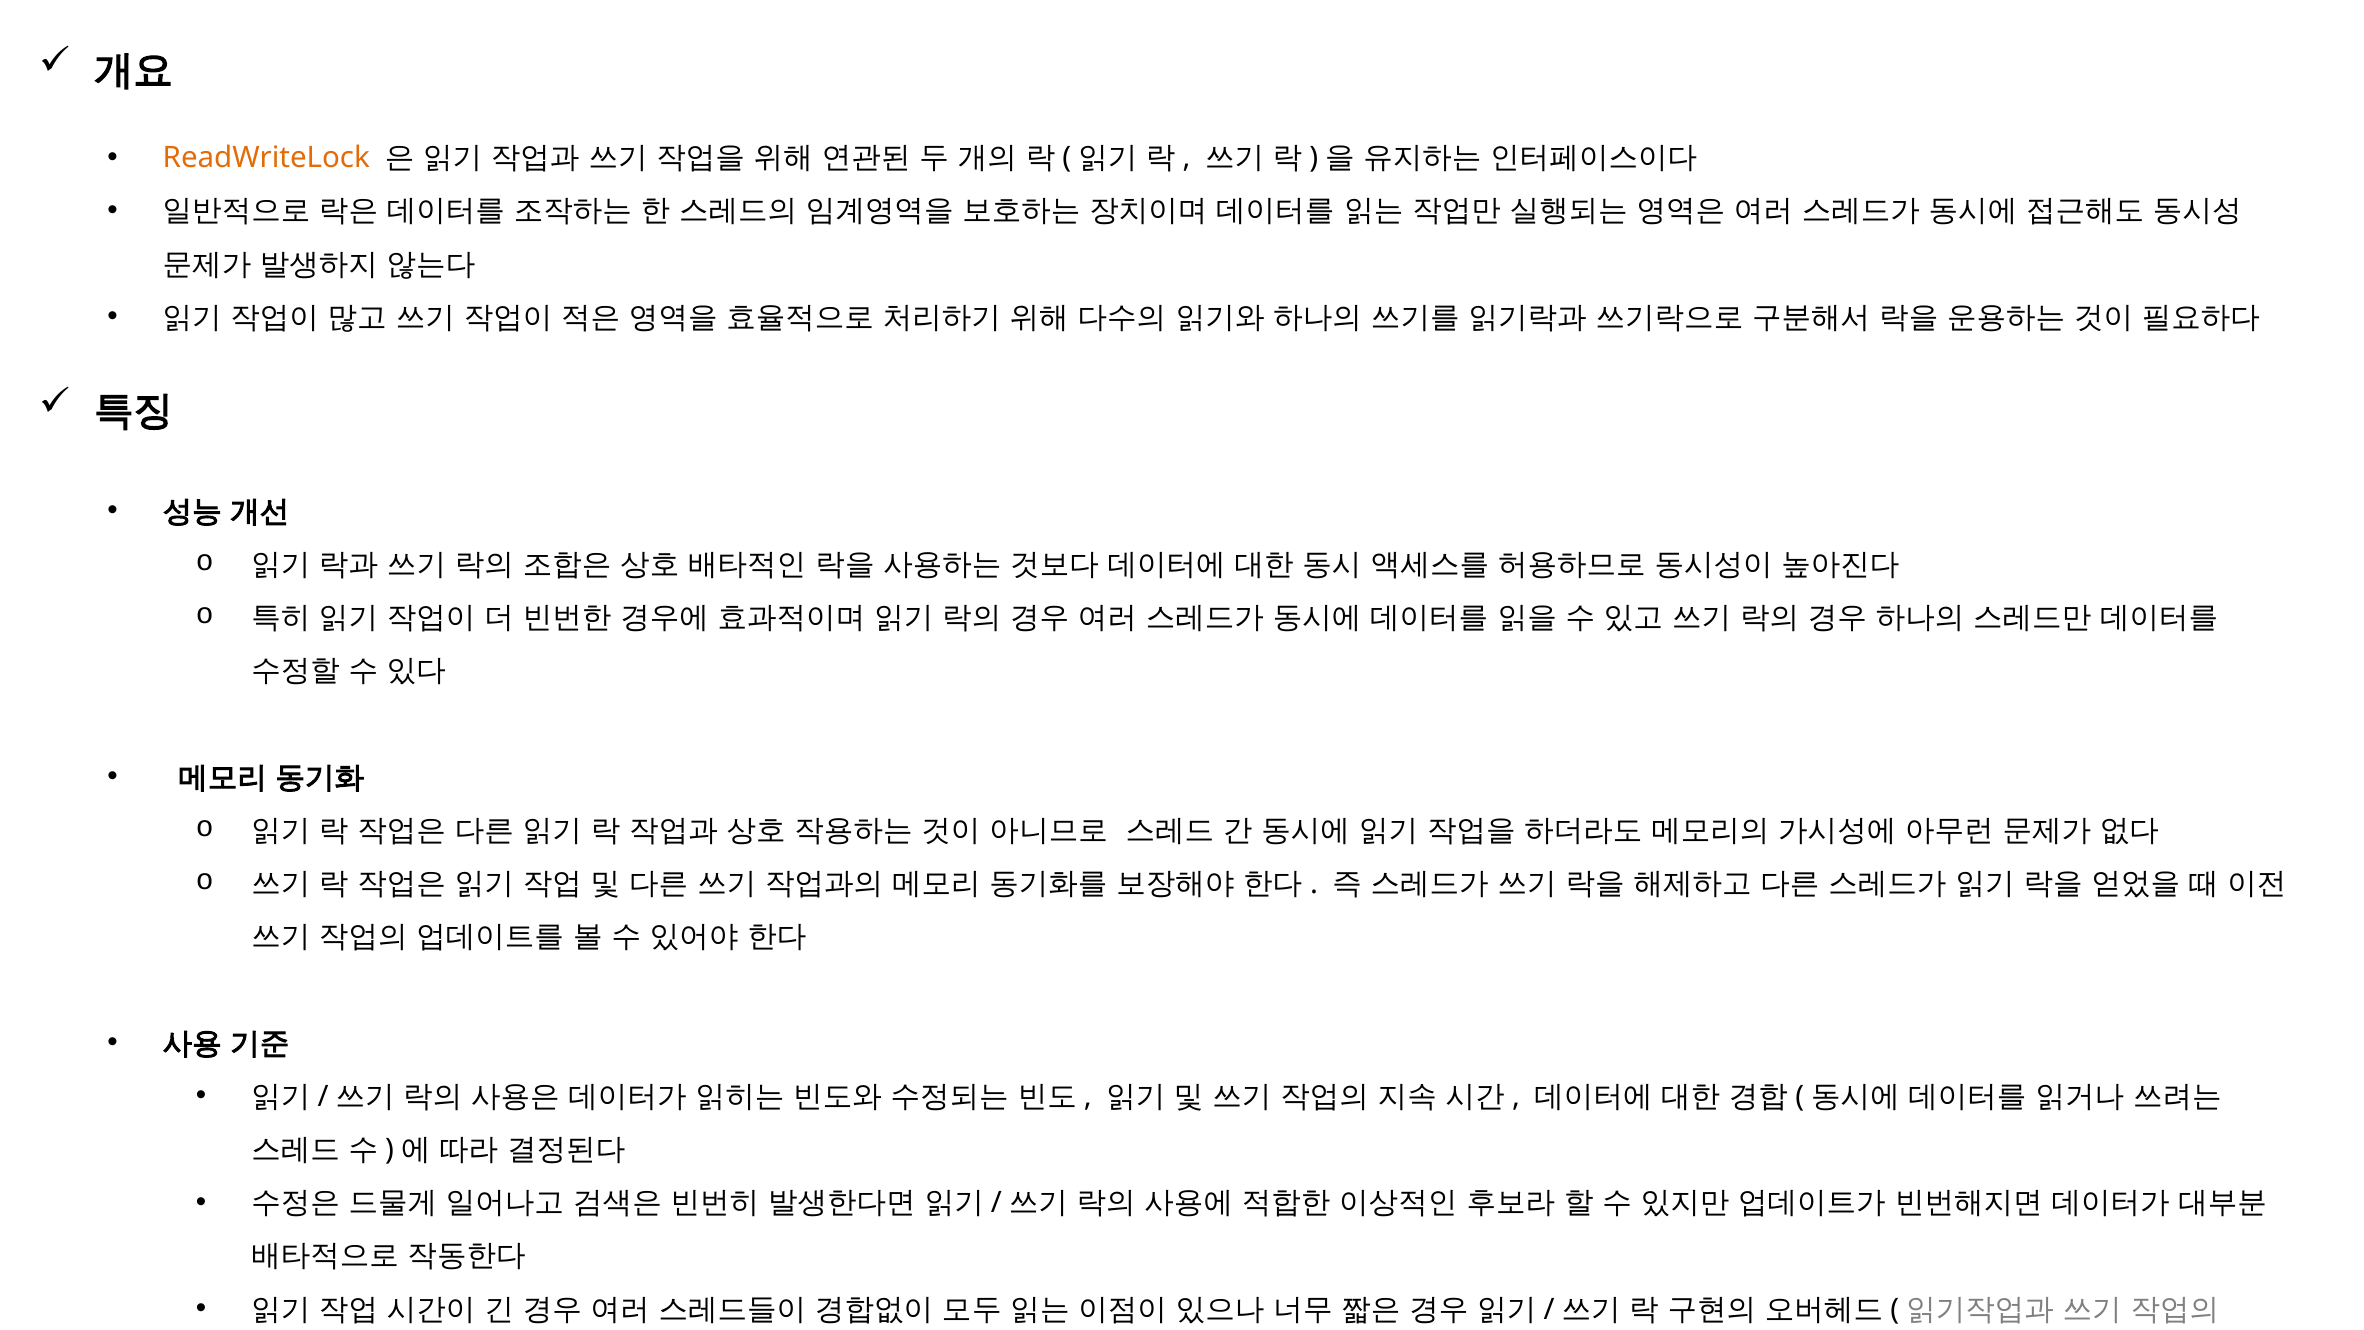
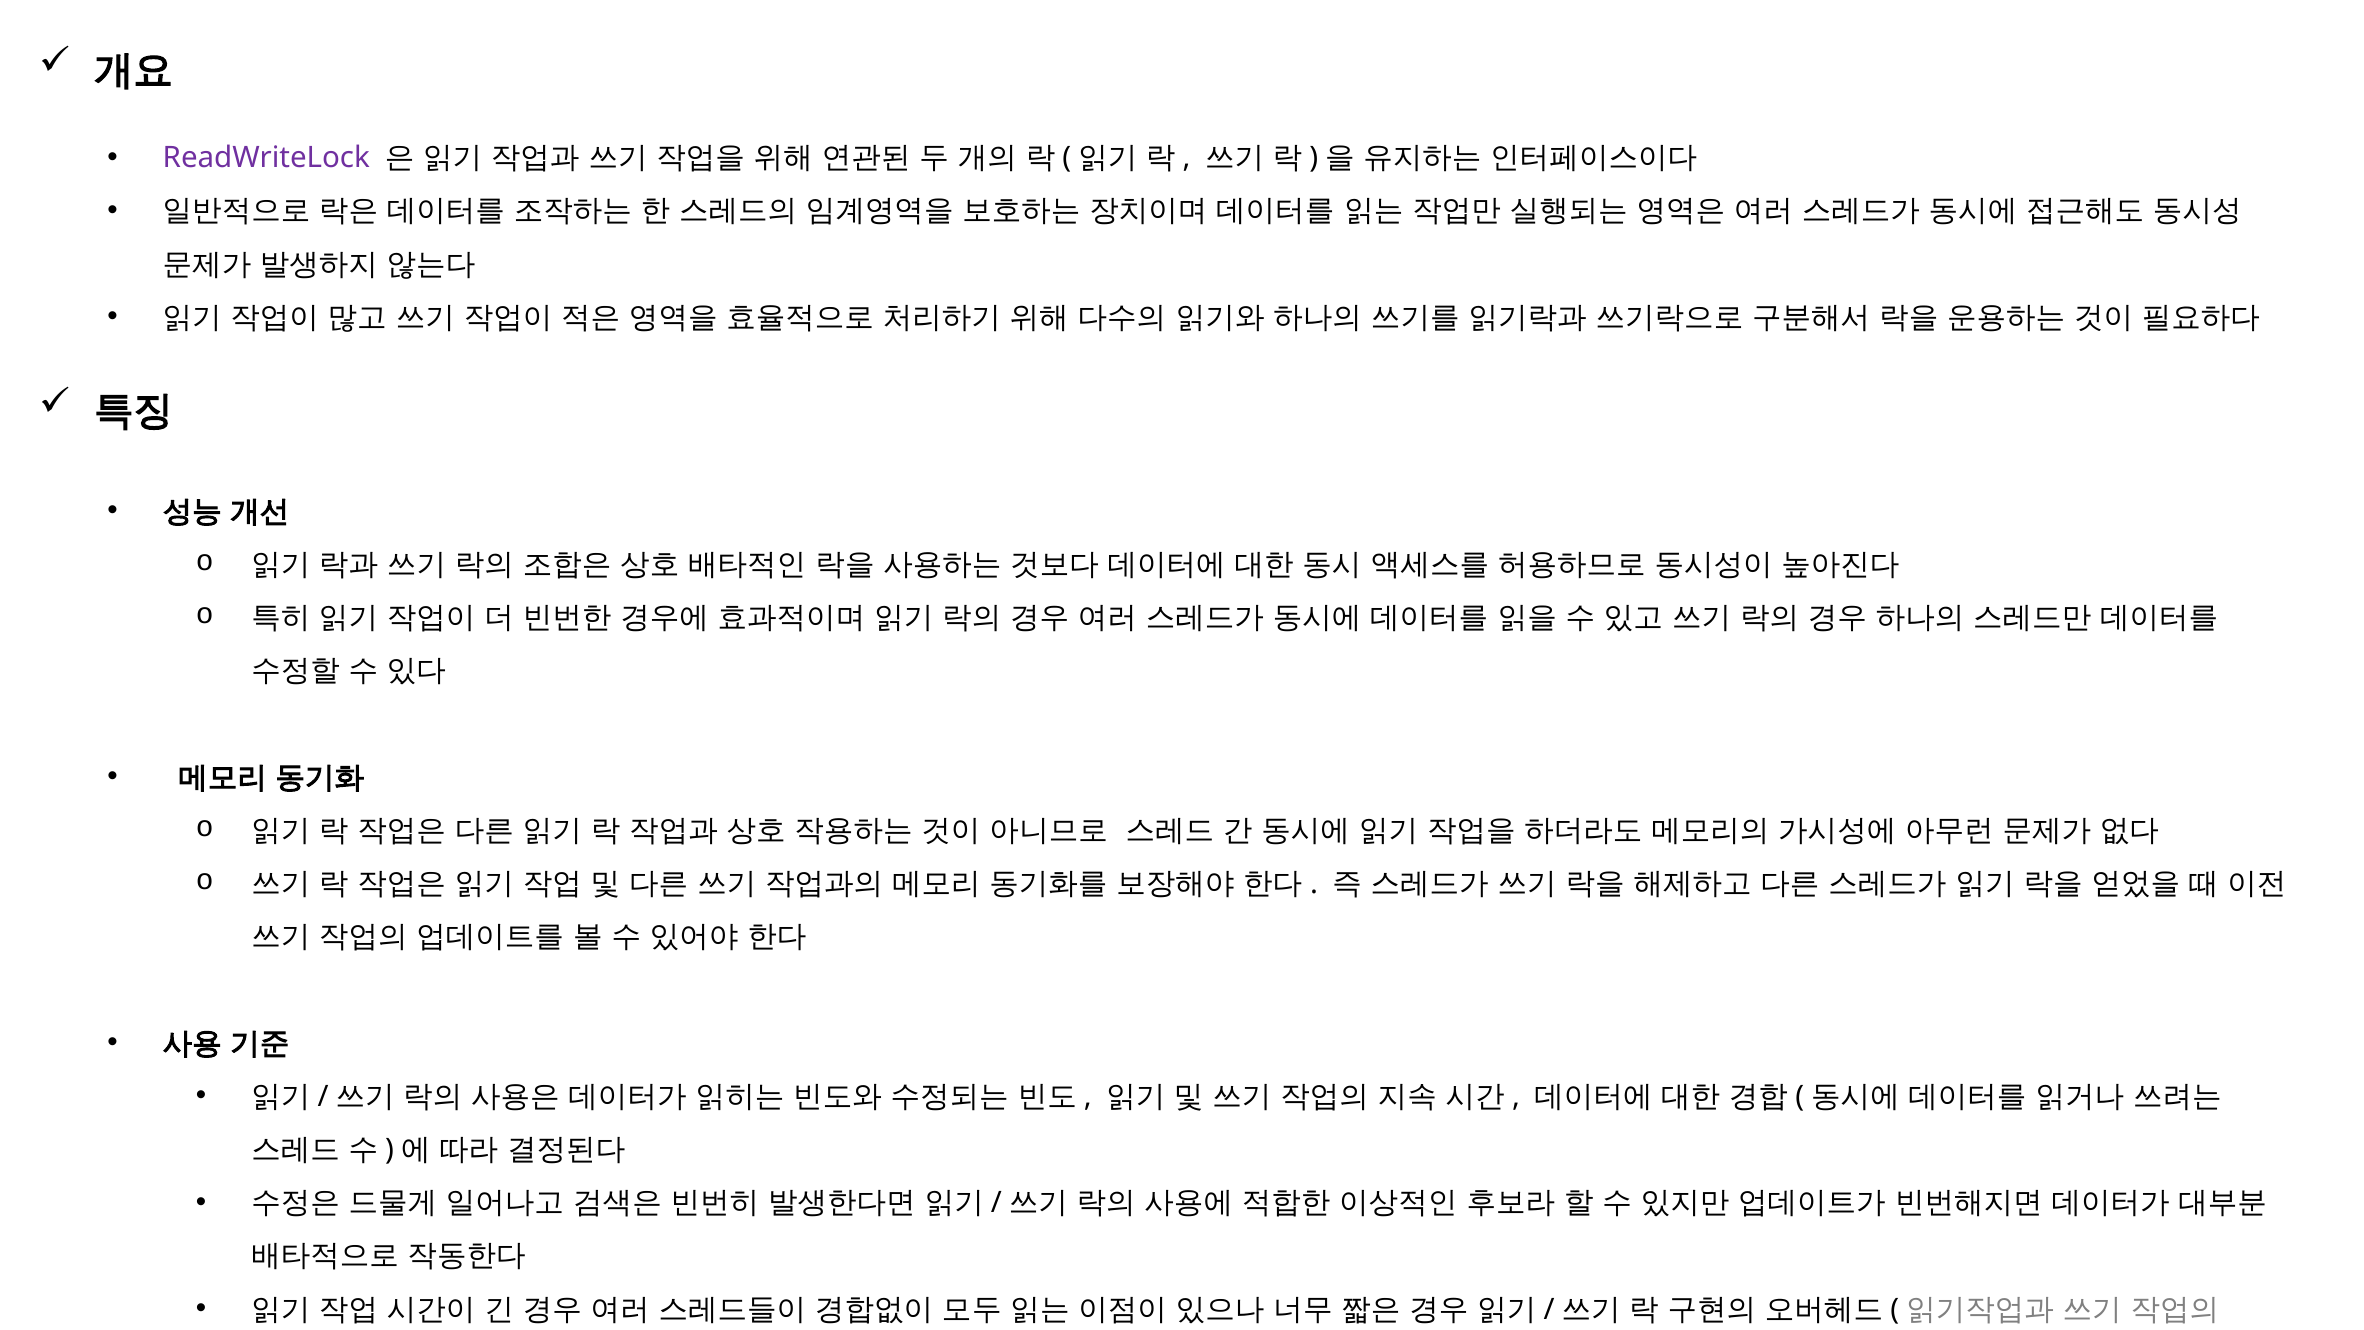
ReadWriteLock colour: orange -> purple (266, 158)
